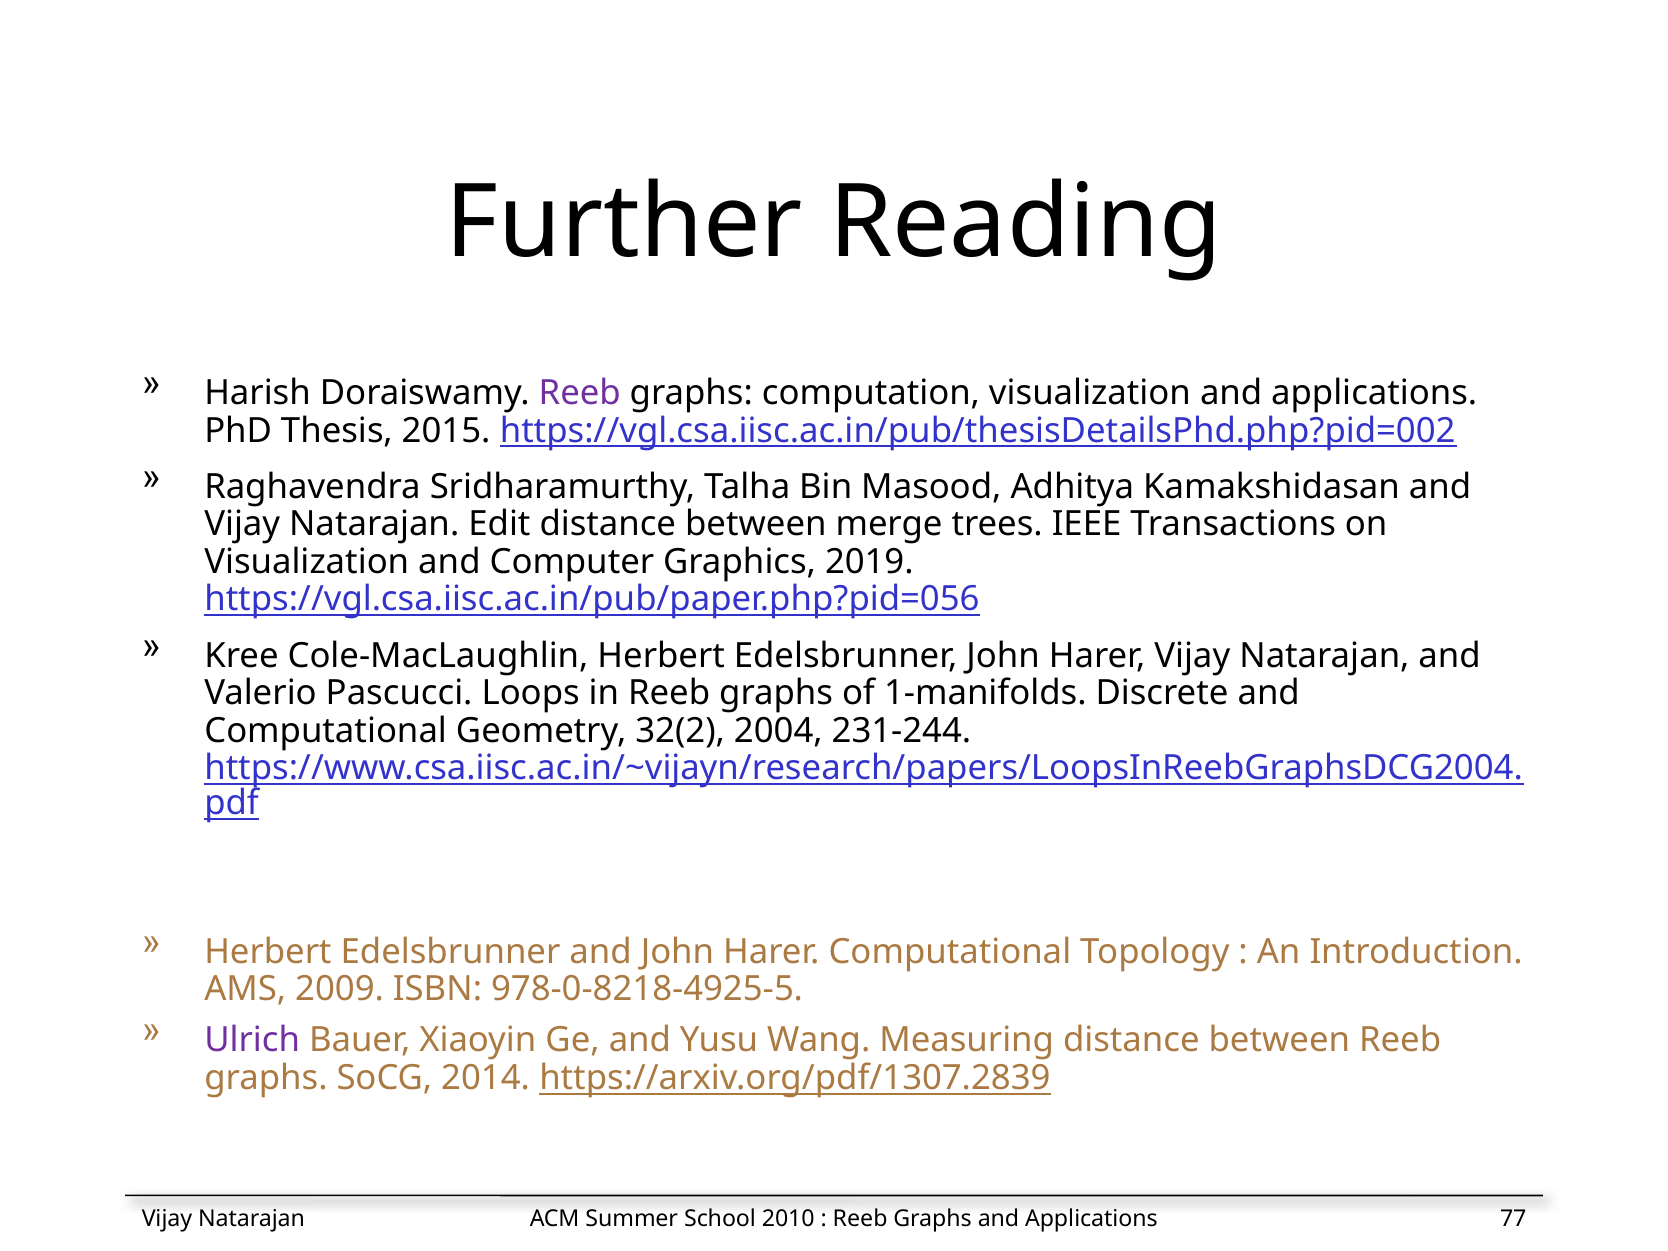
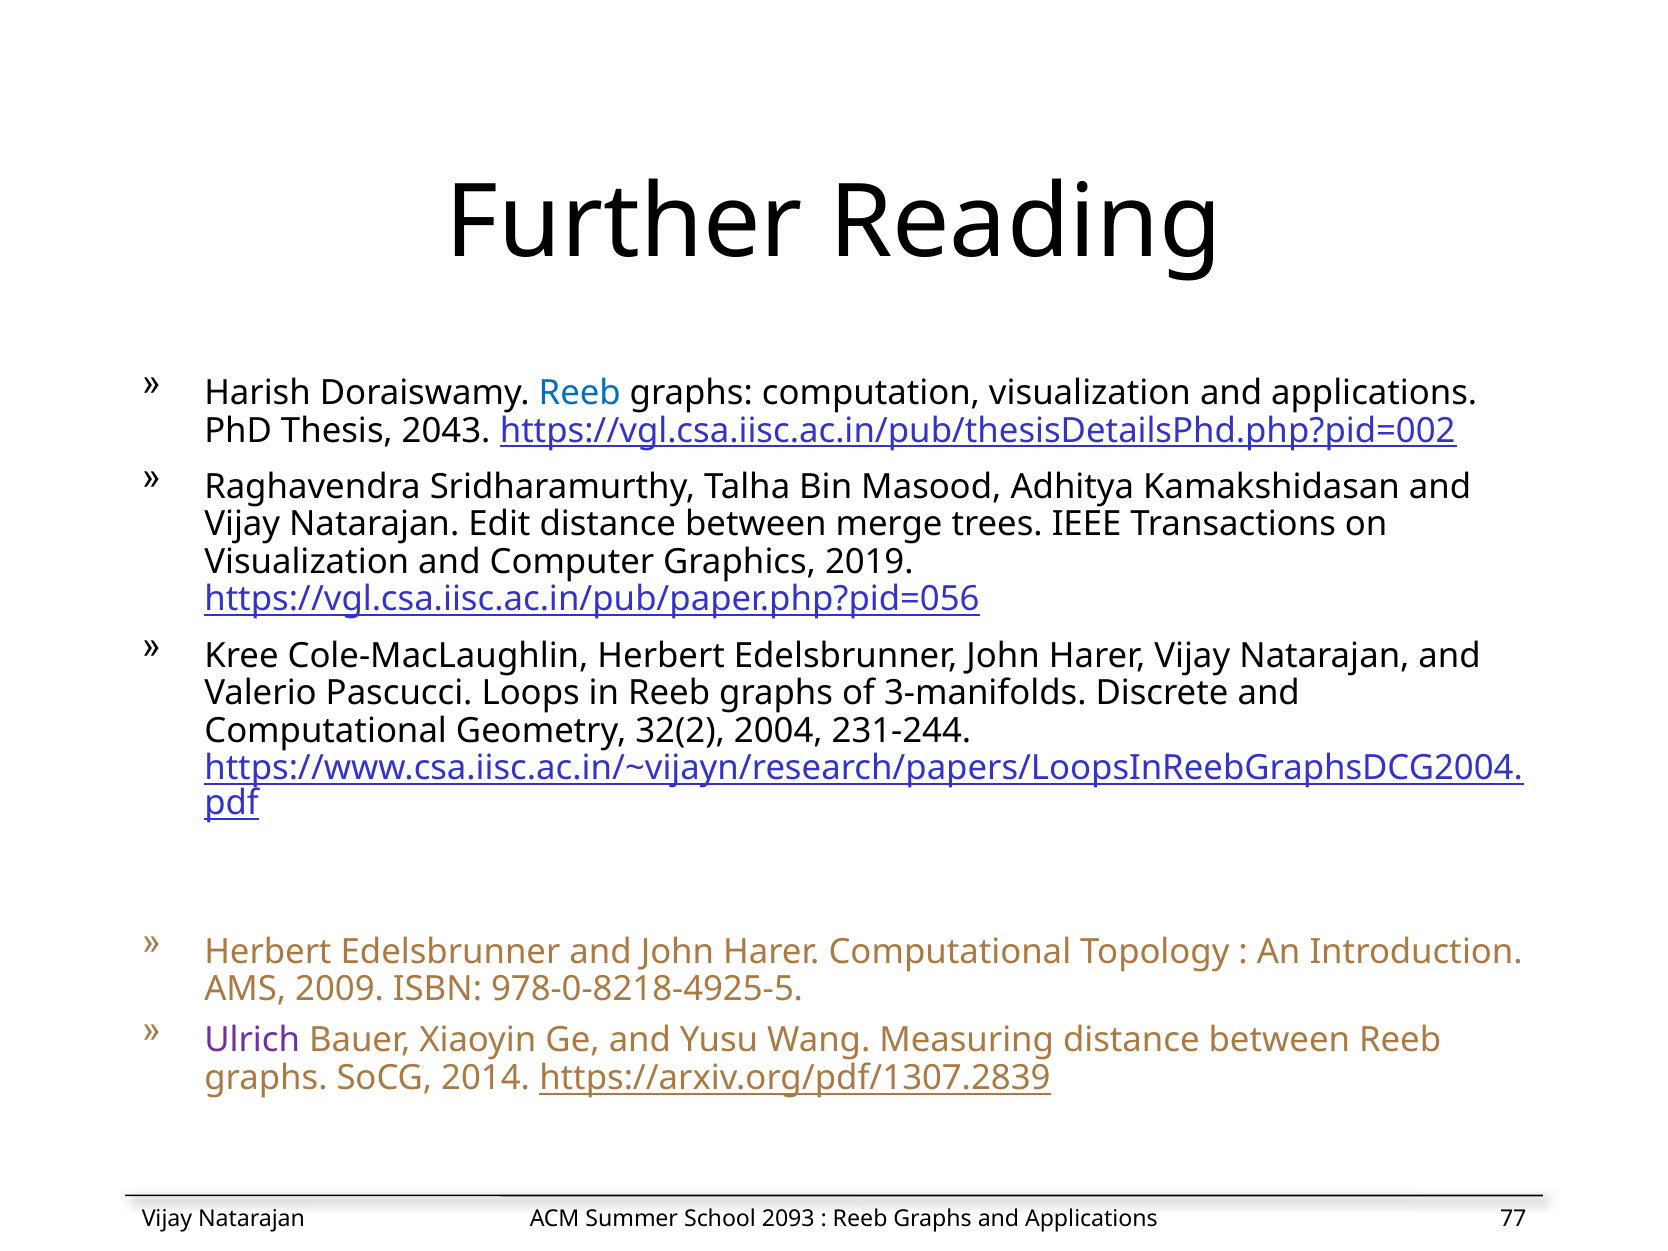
Reeb colour: purple -> blue (580, 393)
2015: 2015 -> 2043 (446, 431)
1-manifolds: 1-manifolds -> 3-manifolds (985, 693)
2010: 2010 -> 2093 (788, 1219)
